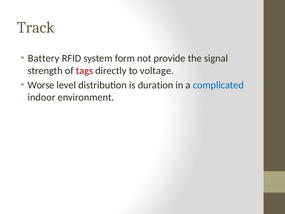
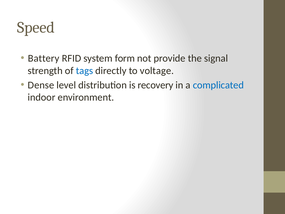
Track: Track -> Speed (36, 27)
tags colour: red -> blue (84, 71)
Worse: Worse -> Dense (41, 85)
duration: duration -> recovery (156, 85)
